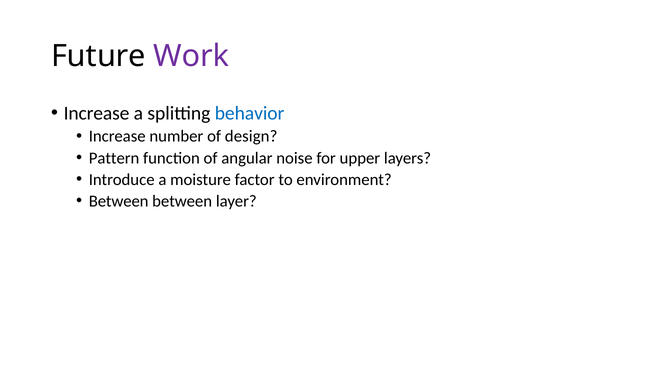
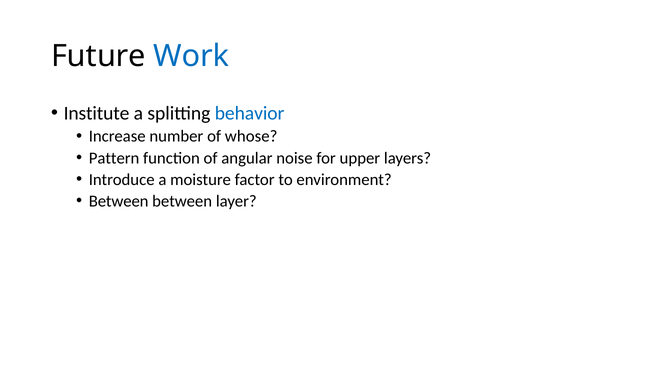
Work colour: purple -> blue (191, 56)
Increase: Increase -> Institute (97, 113)
design: design -> whose (251, 136)
